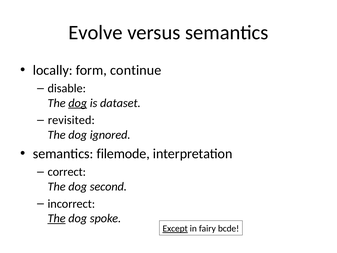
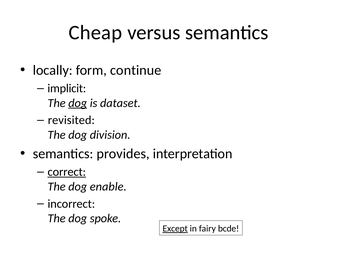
Evolve: Evolve -> Cheap (95, 33)
disable: disable -> implicit (67, 88)
ignored: ignored -> division (110, 135)
filemode: filemode -> provides (123, 154)
correct underline: none -> present (67, 172)
second: second -> enable (108, 186)
The underline: present -> none (57, 218)
